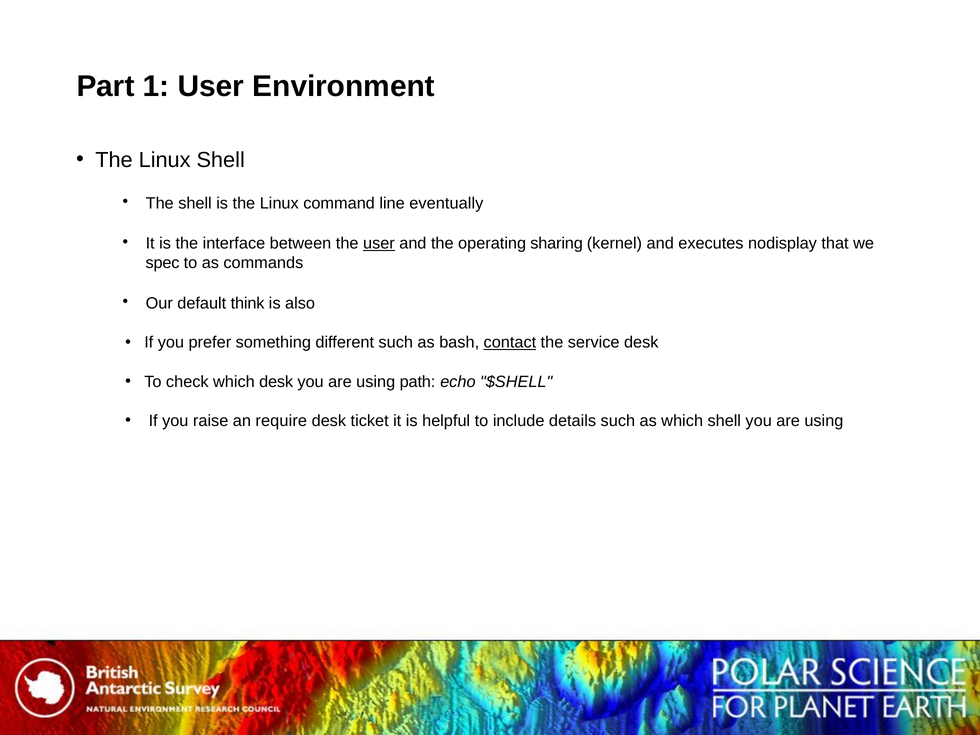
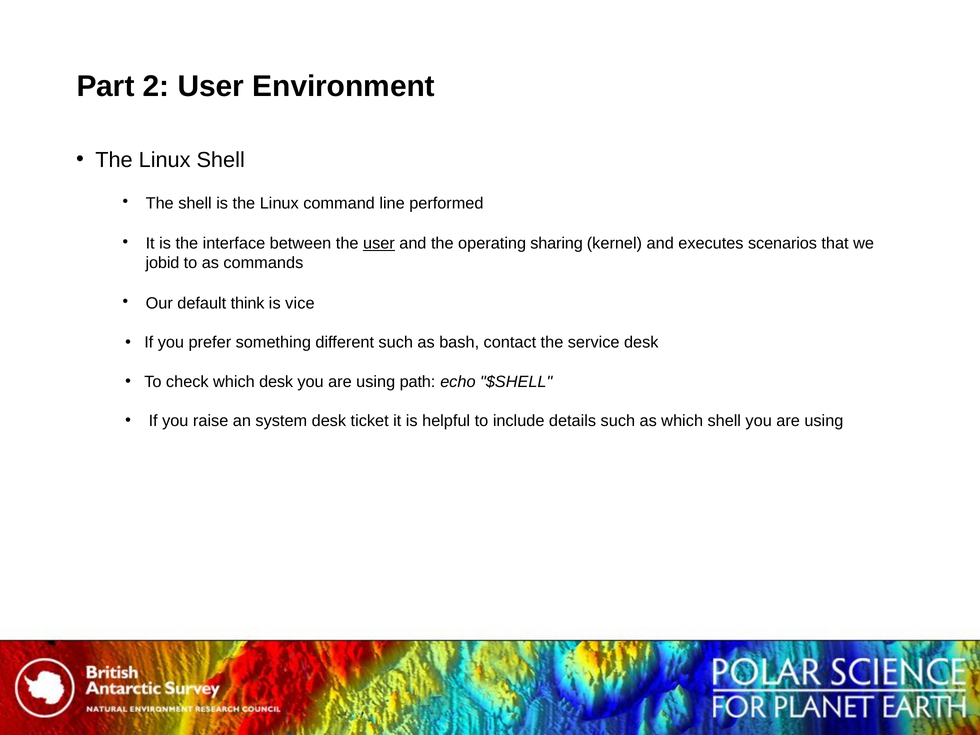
1: 1 -> 2 (156, 86)
eventually: eventually -> performed (446, 203)
nodisplay: nodisplay -> scenarios (783, 243)
spec: spec -> jobid (163, 263)
also: also -> vice (300, 303)
contact underline: present -> none (510, 343)
require: require -> system (281, 421)
